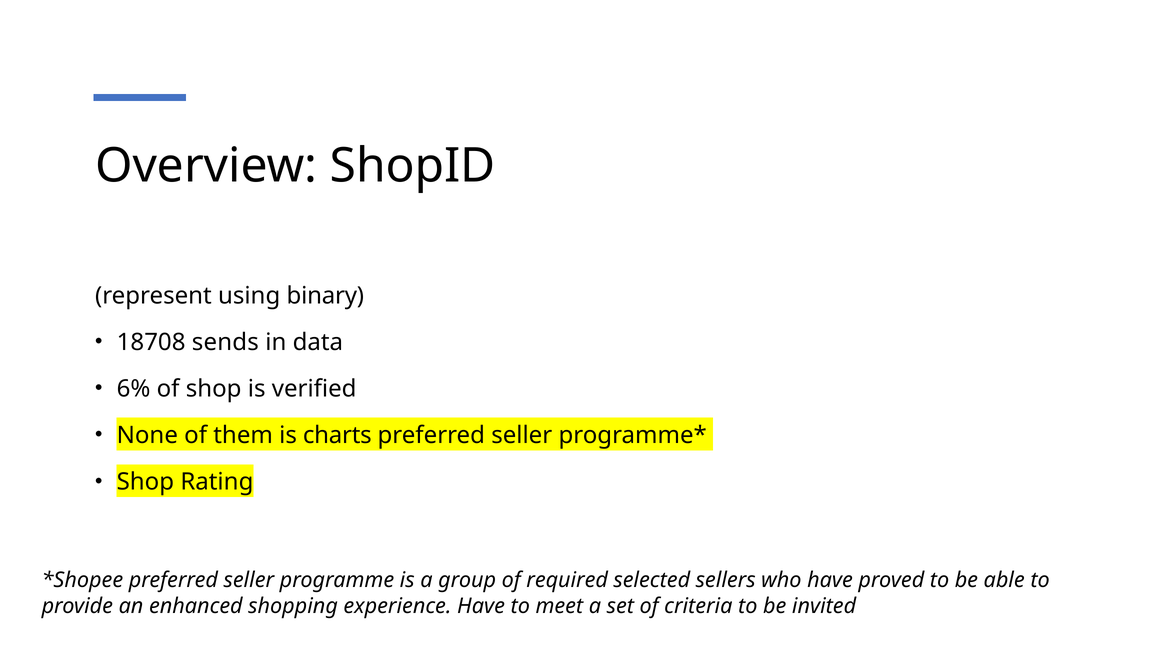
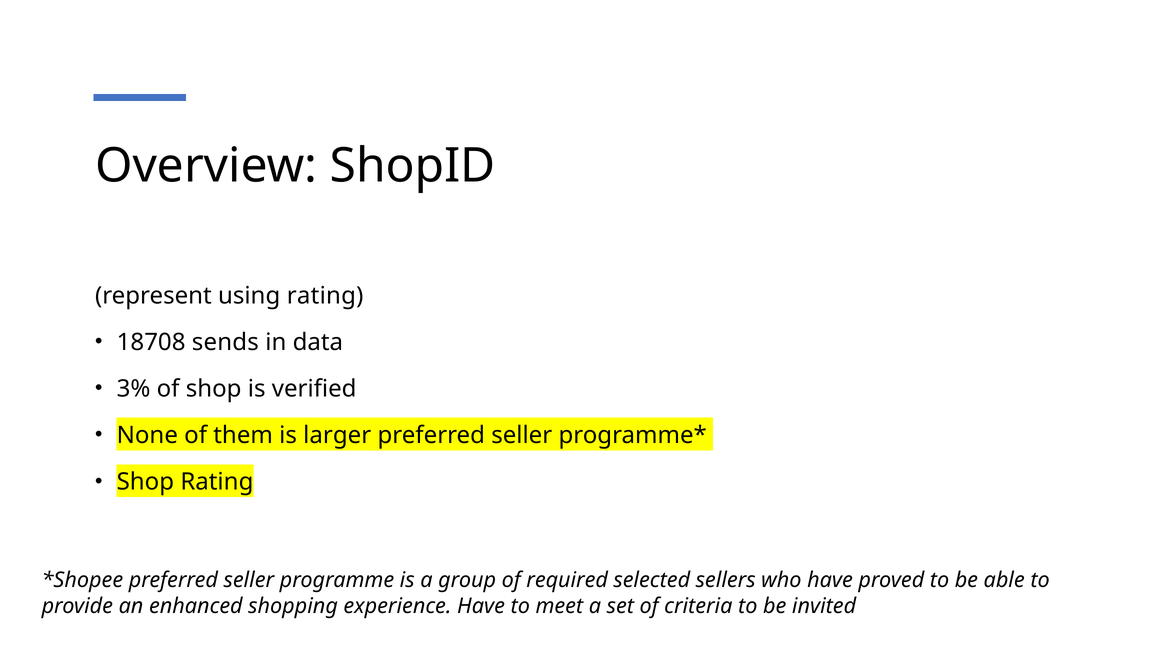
using binary: binary -> rating (325, 296)
6%: 6% -> 3% (134, 389)
charts: charts -> larger (337, 436)
